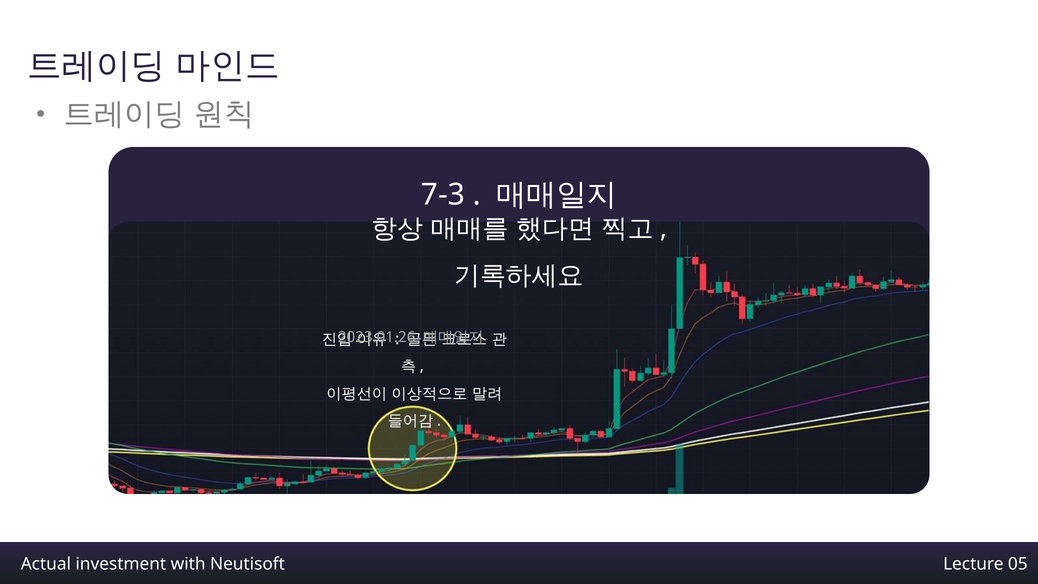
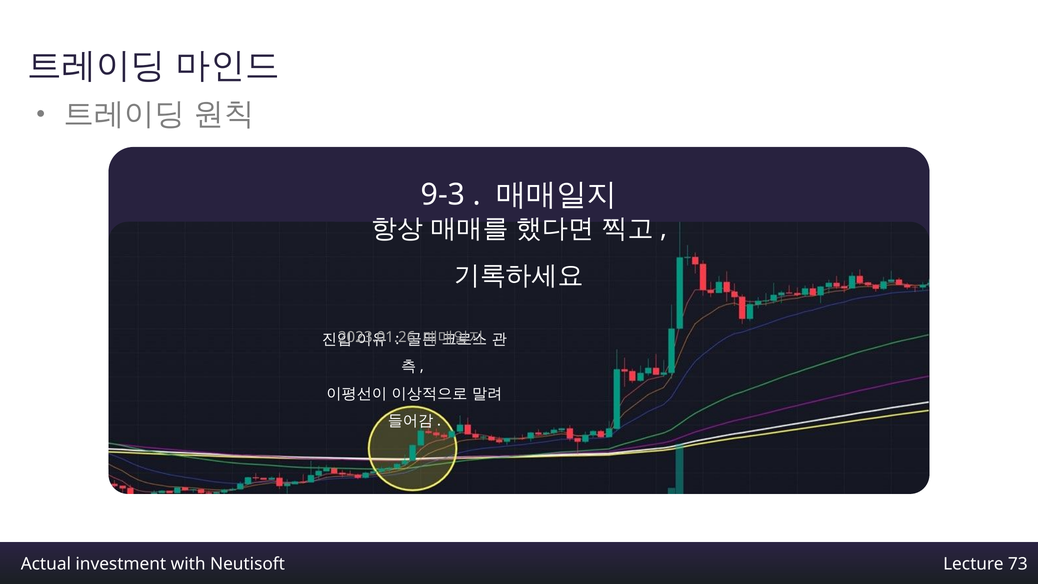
7-3: 7-3 -> 9-3 (443, 195)
05: 05 -> 73 (1018, 564)
